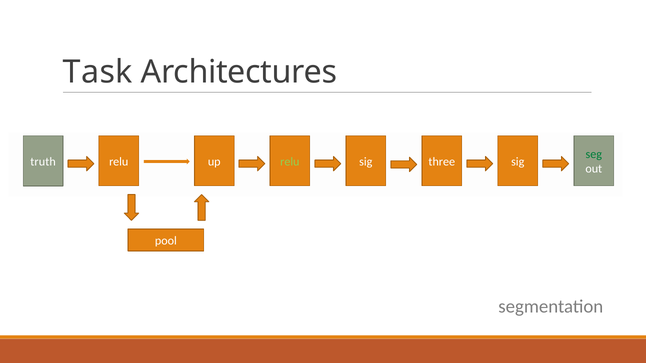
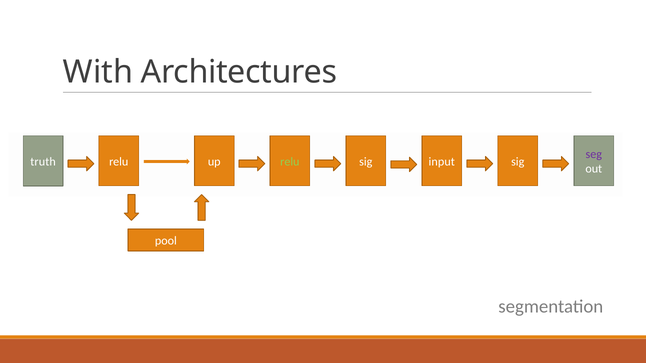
Task: Task -> With (98, 72)
seg colour: green -> purple (594, 154)
three: three -> input (442, 162)
